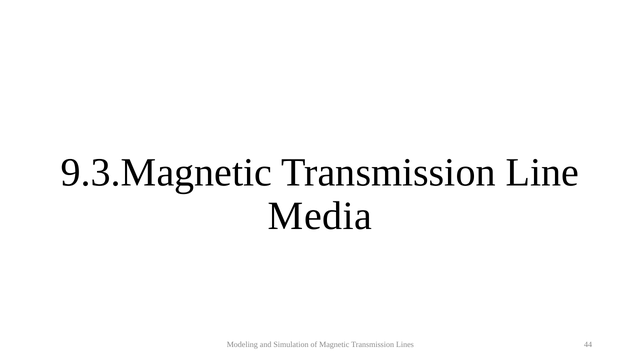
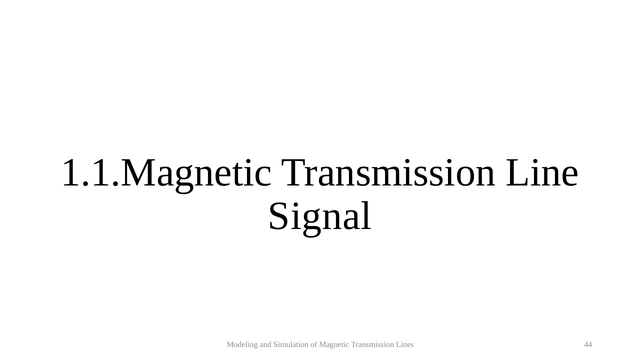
9.3.Magnetic: 9.3.Magnetic -> 1.1.Magnetic (166, 172)
Media: Media -> Signal (320, 216)
